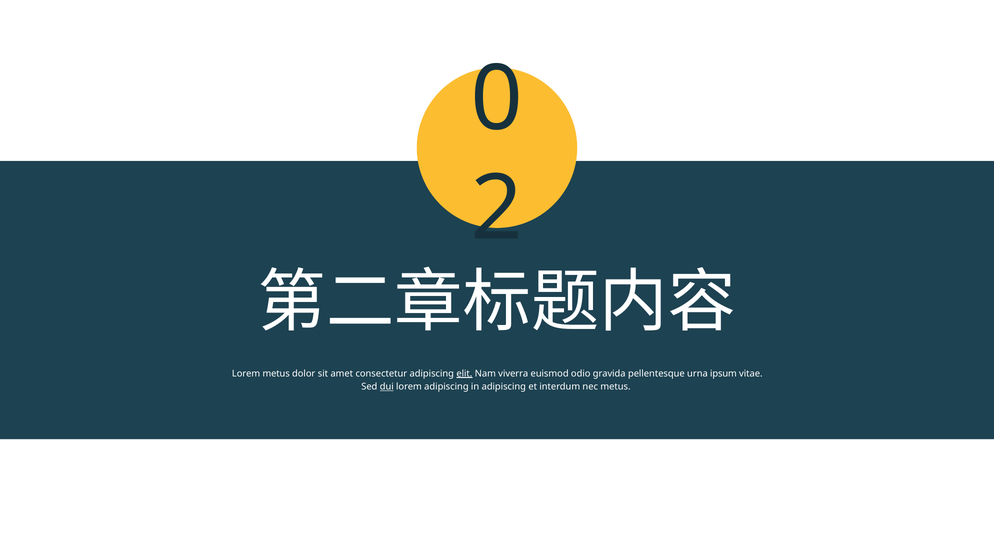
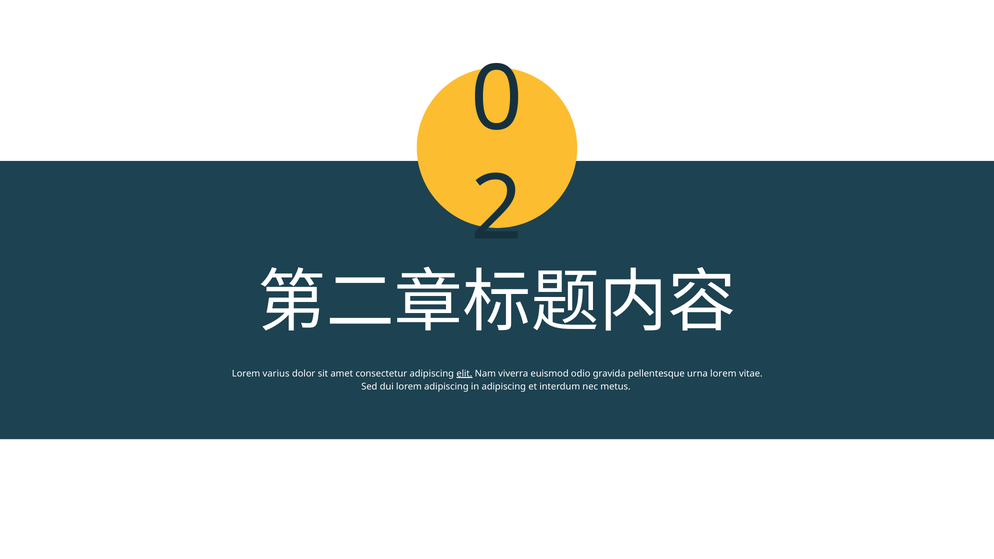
Lorem metus: metus -> varius (276, 374)
urna ipsum: ipsum -> lorem (723, 374)
dui underline: present -> none (387, 387)
